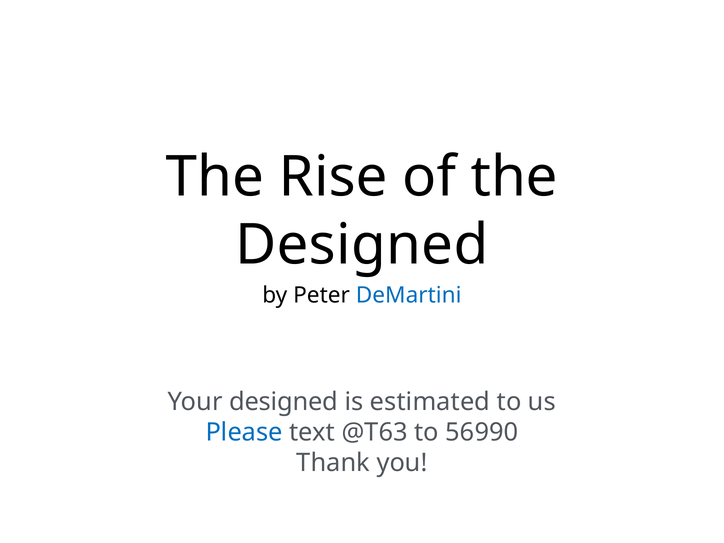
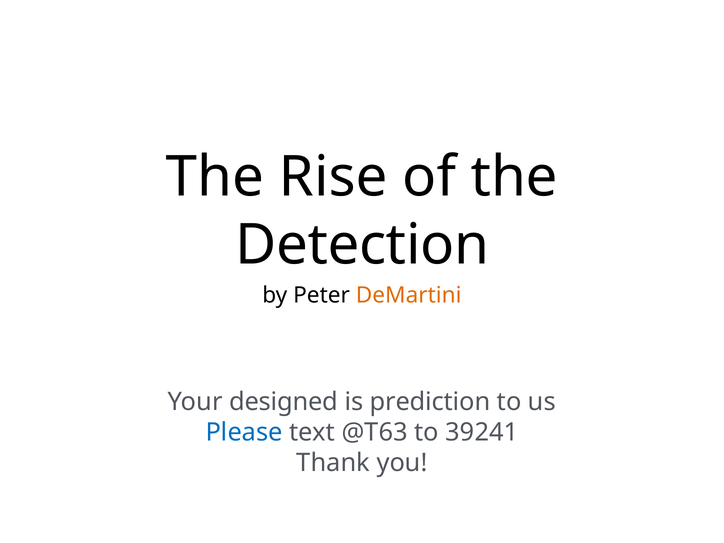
Designed: Designed -> Detection (362, 245)
DeMartini colour: blue -> orange (409, 295)
estimated: estimated -> prediction (430, 402)
56990: 56990 -> 39241 (482, 432)
